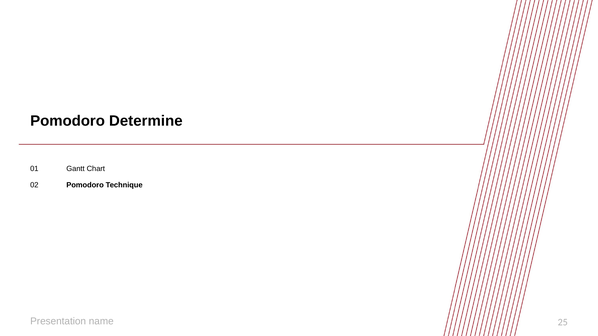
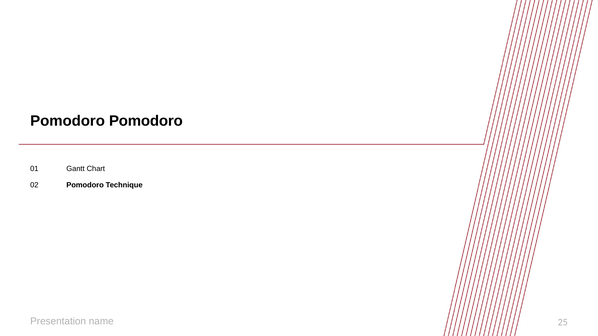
Pomodoro Determine: Determine -> Pomodoro (146, 121)
